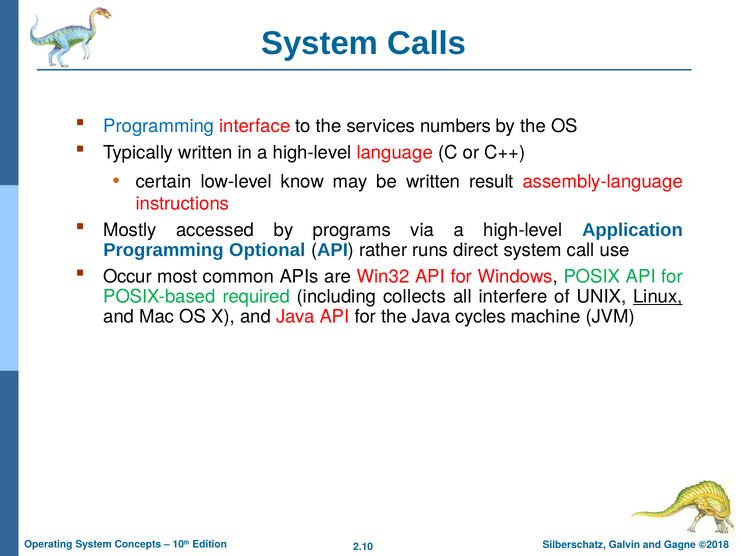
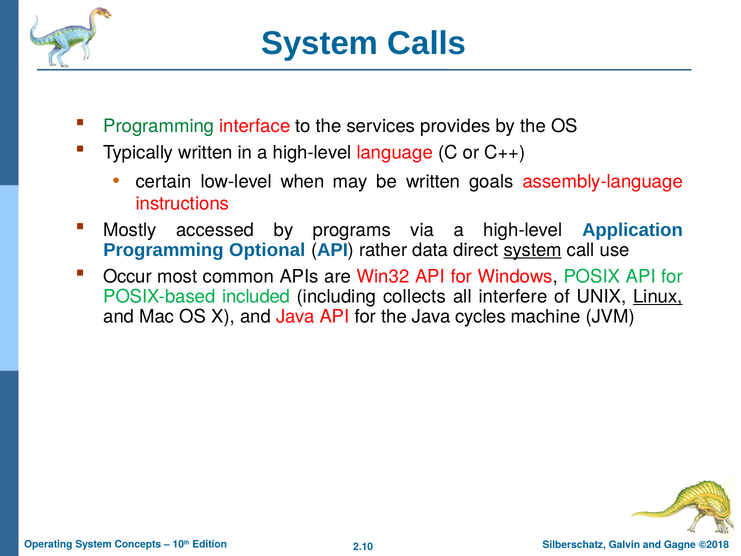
Programming colour: blue -> green (159, 126)
numbers: numbers -> provides (455, 126)
know: know -> when (303, 181)
result: result -> goals (491, 181)
runs: runs -> data (430, 250)
system underline: none -> present (533, 250)
required: required -> included (256, 296)
